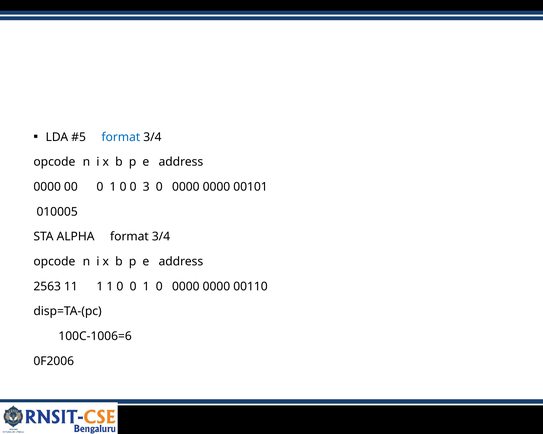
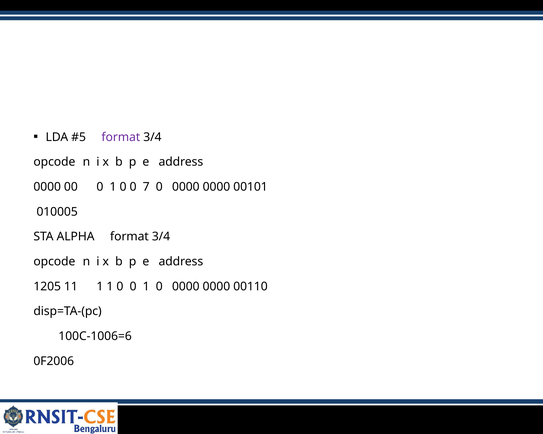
format colour: blue -> purple (121, 137)
3: 3 -> 7 (146, 187)
2563: 2563 -> 1205 (47, 287)
